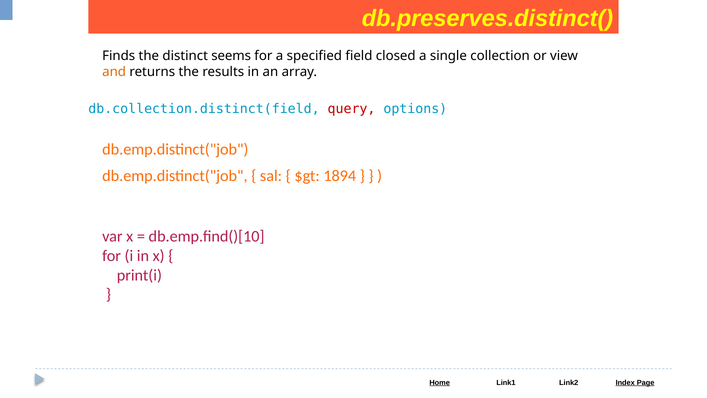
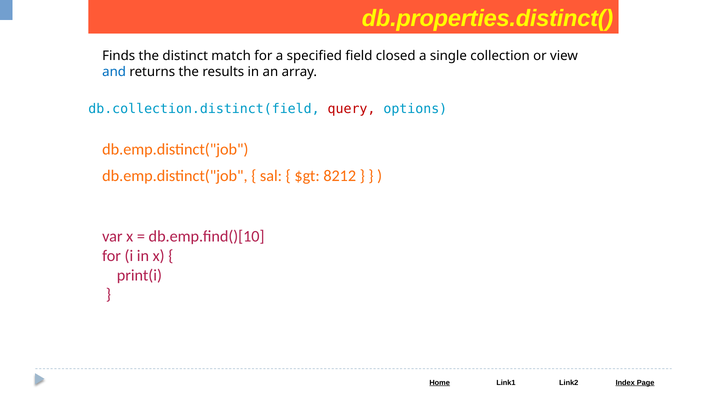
db.preserves.distinct(: db.preserves.distinct( -> db.properties.distinct( (488, 18)
seems: seems -> match (231, 56)
and colour: orange -> blue (114, 72)
1894: 1894 -> 8212 (340, 176)
